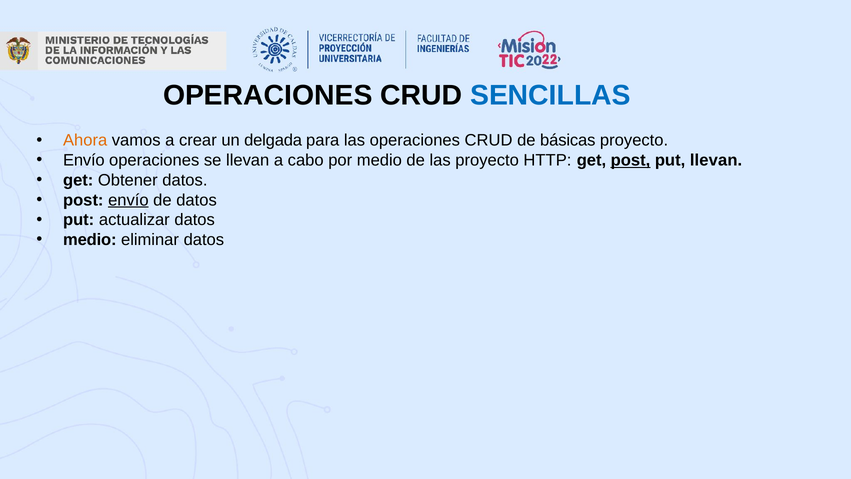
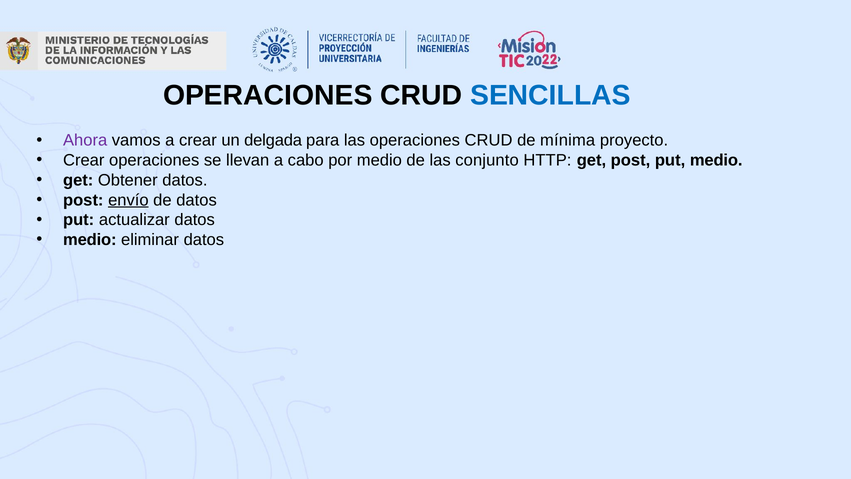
Ahora colour: orange -> purple (85, 140)
básicas: básicas -> mínima (568, 140)
Envío: Envío -> Crear (84, 160)
las proyecto: proyecto -> conjunto (487, 160)
post underline: present -> none (631, 160)
put llevan: llevan -> medio (716, 160)
